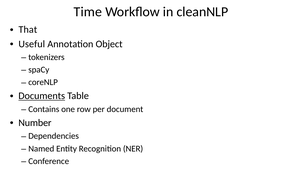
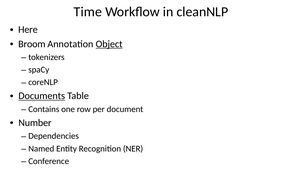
That: That -> Here (28, 30)
Useful: Useful -> Broom (32, 44)
Object underline: none -> present (109, 44)
